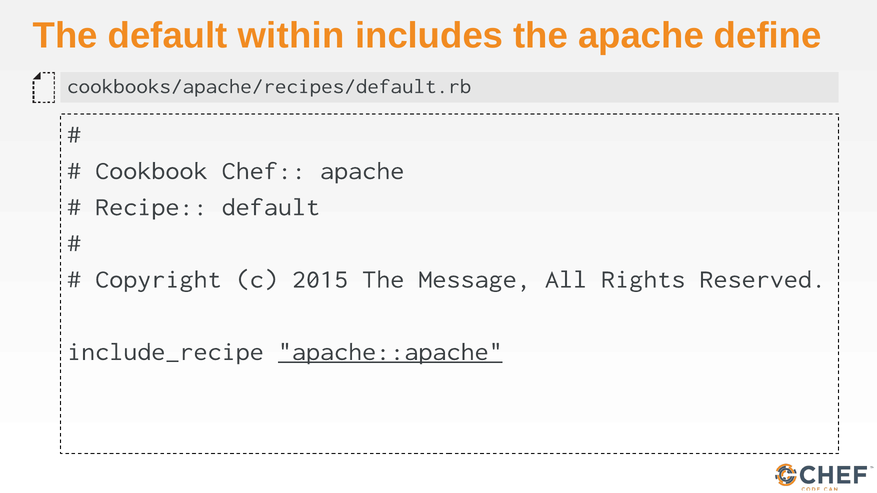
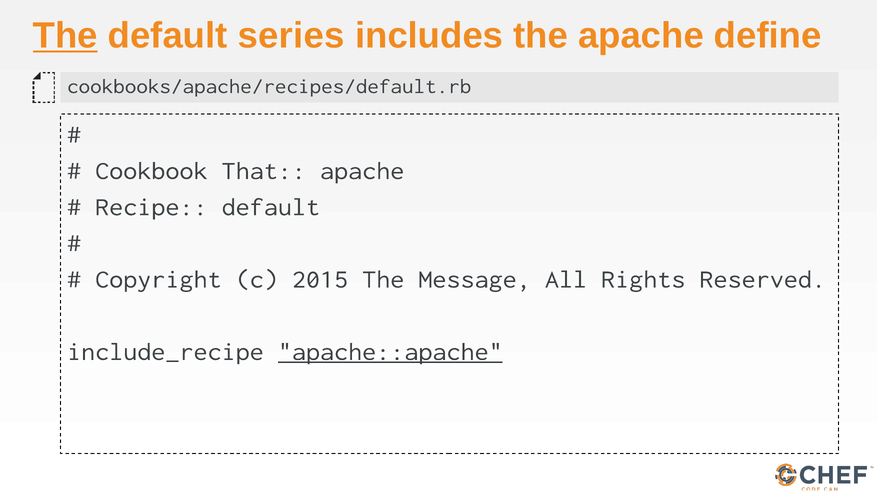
The underline: none -> present (65, 36)
within: within -> series (291, 36)
Chef: Chef -> That (264, 171)
